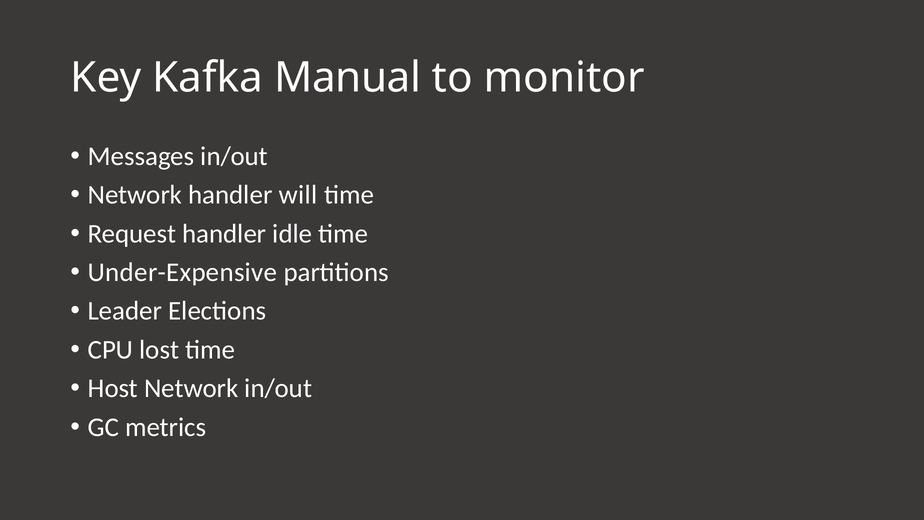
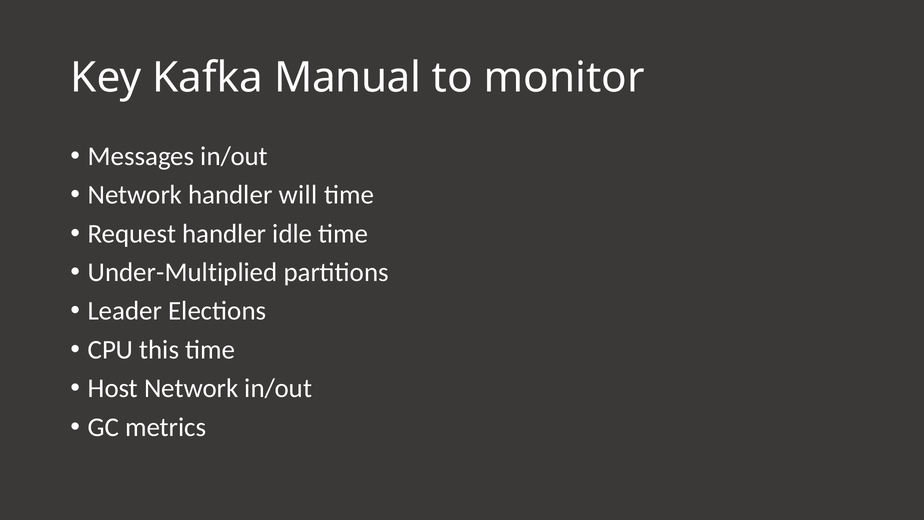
Under-Expensive: Under-Expensive -> Under-Multiplied (183, 272)
lost: lost -> this (159, 350)
